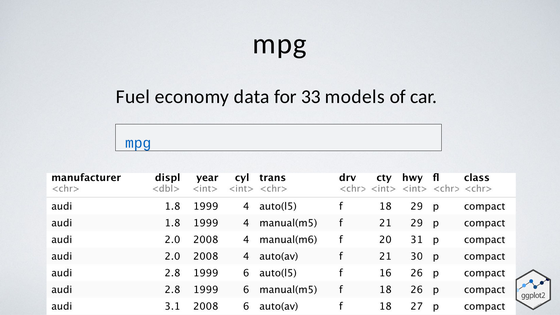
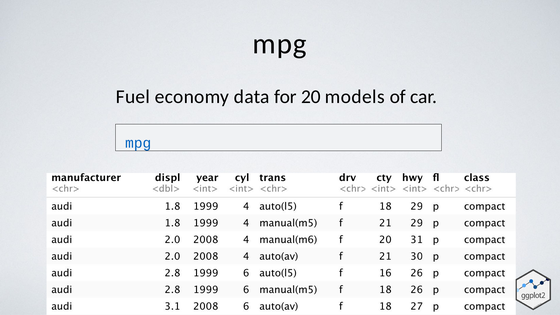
33: 33 -> 20 (311, 97)
